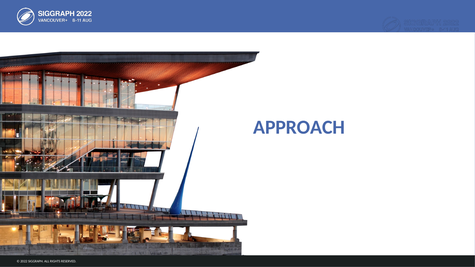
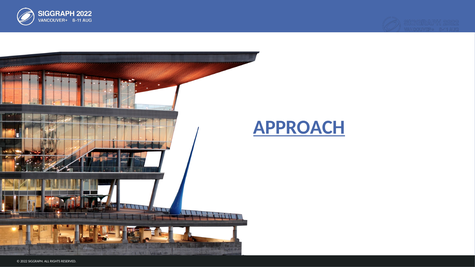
APPROACH underline: none -> present (299, 127)
